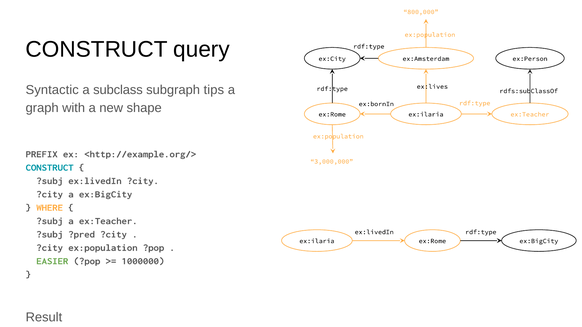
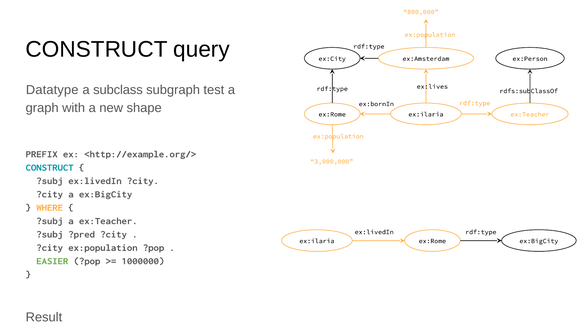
Syntactic: Syntactic -> Datatype (52, 90)
tips: tips -> test (214, 90)
